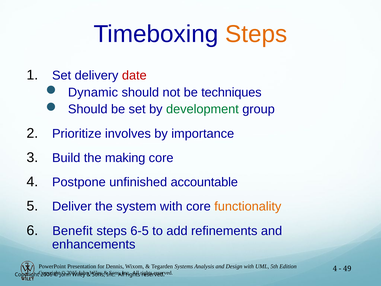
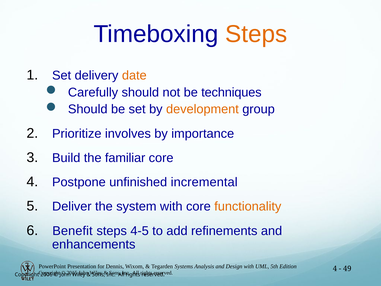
date colour: red -> orange (134, 75)
Dynamic: Dynamic -> Carefully (93, 92)
development colour: green -> orange (202, 109)
making: making -> familiar (125, 158)
accountable: accountable -> incremental (204, 182)
6-5: 6-5 -> 4-5 (140, 231)
